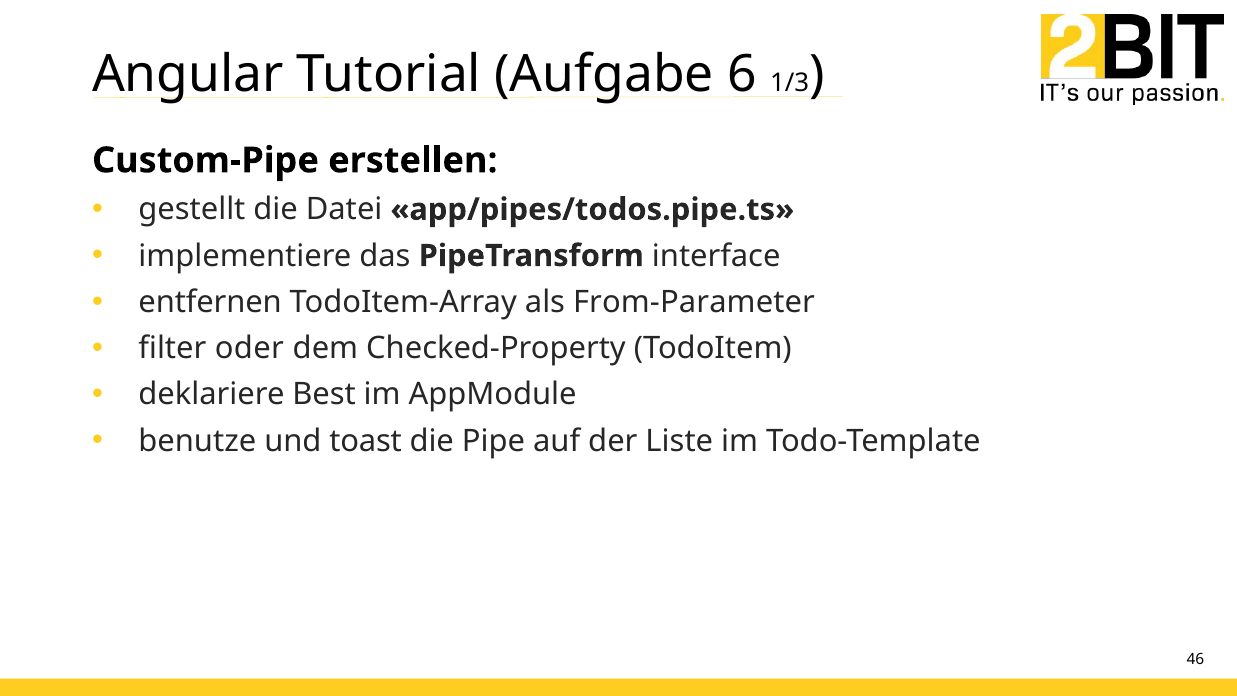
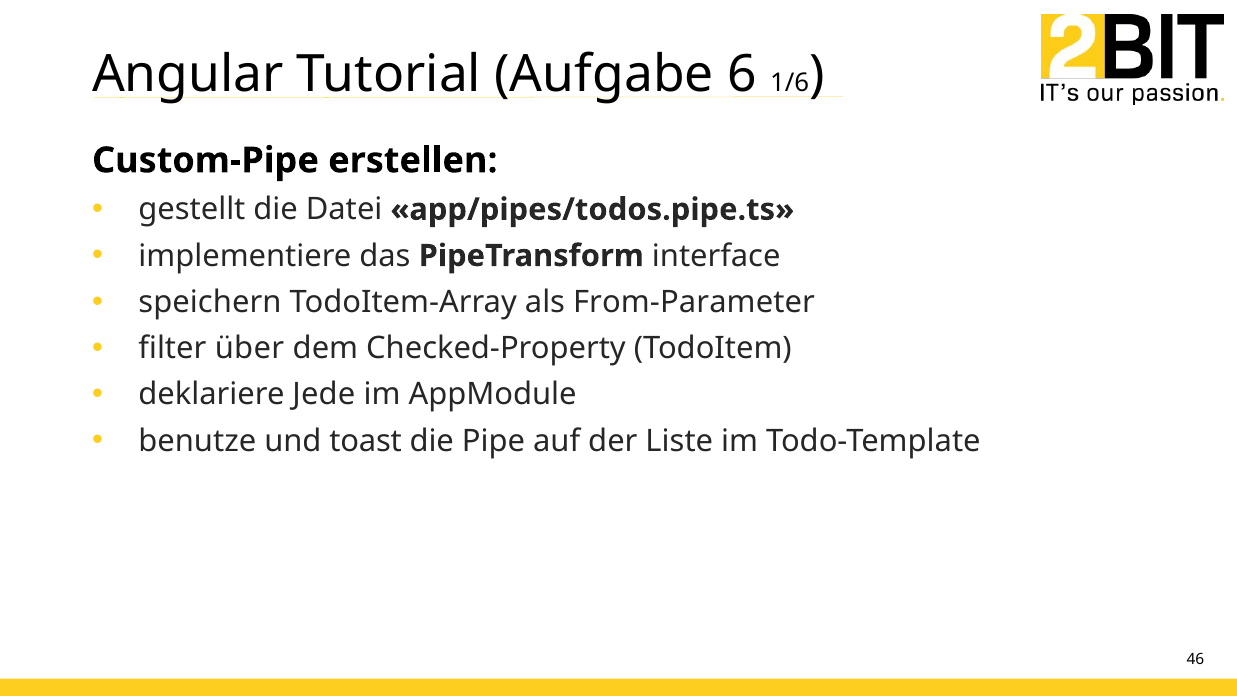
1/3: 1/3 -> 1/6 (790, 83)
entfernen: entfernen -> speichern (210, 302)
oder: oder -> über (249, 348)
Best: Best -> Jede (324, 395)
